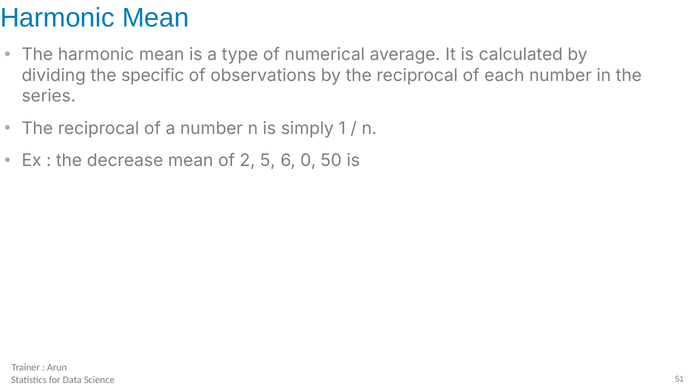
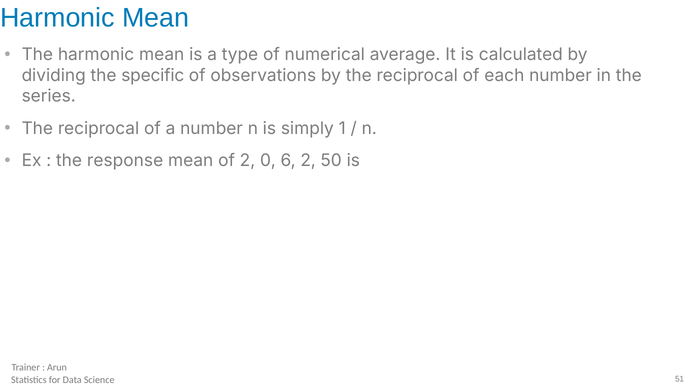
decrease: decrease -> response (125, 161)
5: 5 -> 0 (268, 161)
6 0: 0 -> 2 (308, 161)
